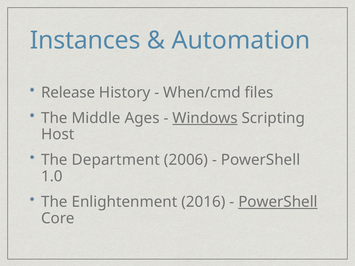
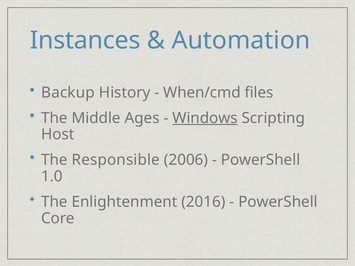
Release: Release -> Backup (68, 93)
Department: Department -> Responsible (116, 160)
PowerShell underline: present -> none (278, 202)
